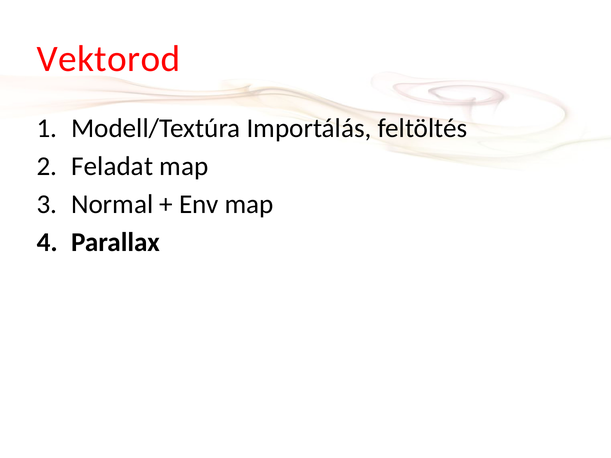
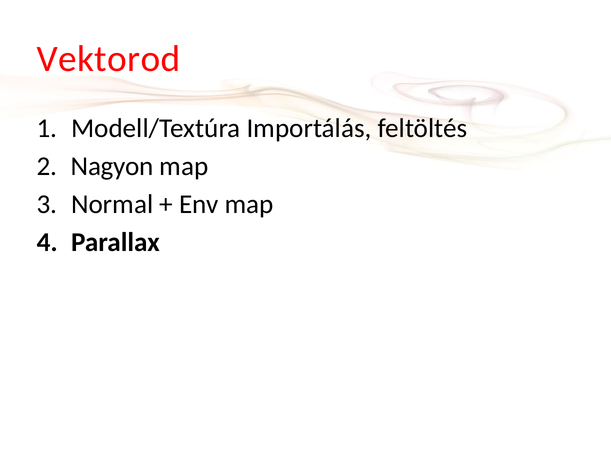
Feladat: Feladat -> Nagyon (112, 166)
